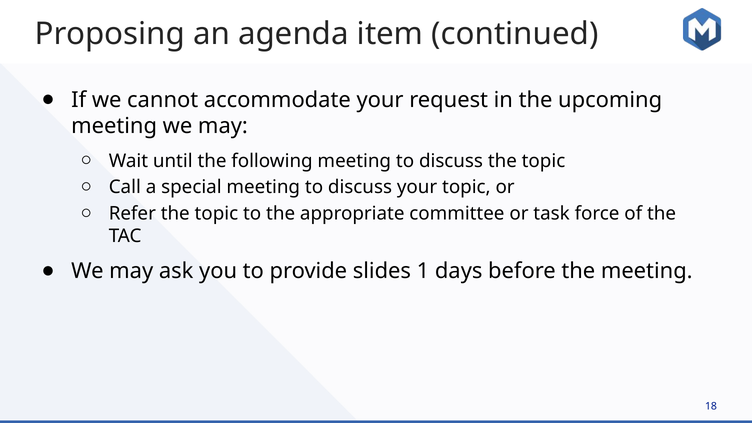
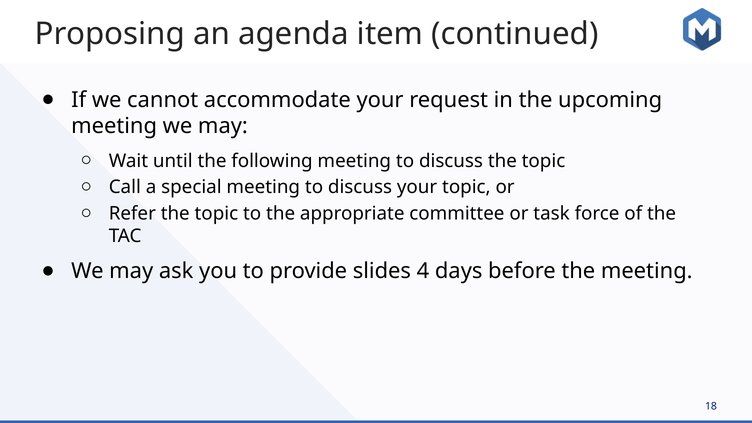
1: 1 -> 4 (423, 271)
